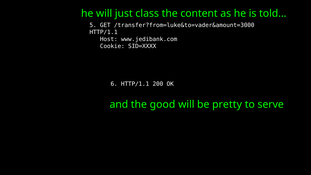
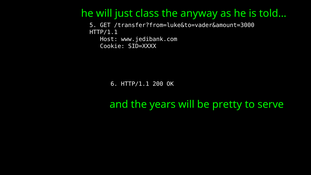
content: content -> anyway (199, 13)
good: good -> years (163, 104)
